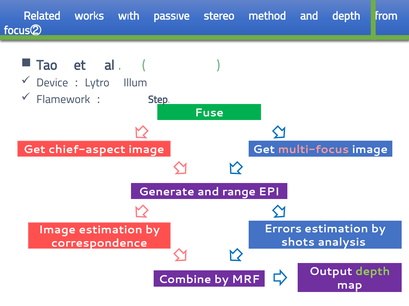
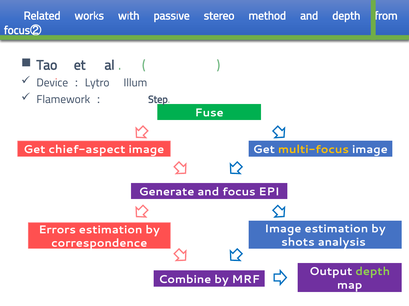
multi-focus colour: pink -> yellow (313, 150)
and range: range -> focus (239, 192)
Errors: Errors -> Image (283, 229)
Image: Image -> Errors (57, 230)
